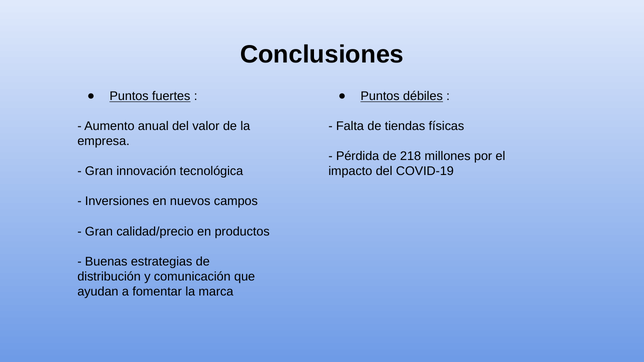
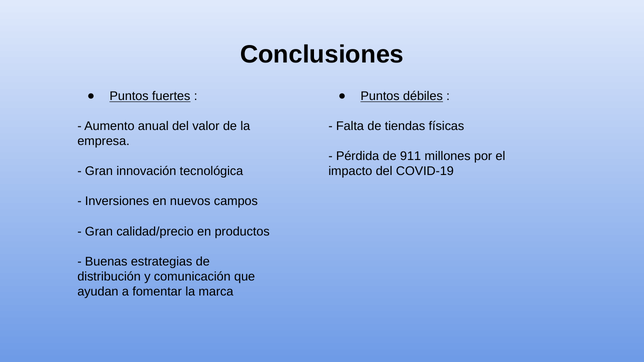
218: 218 -> 911 (411, 156)
